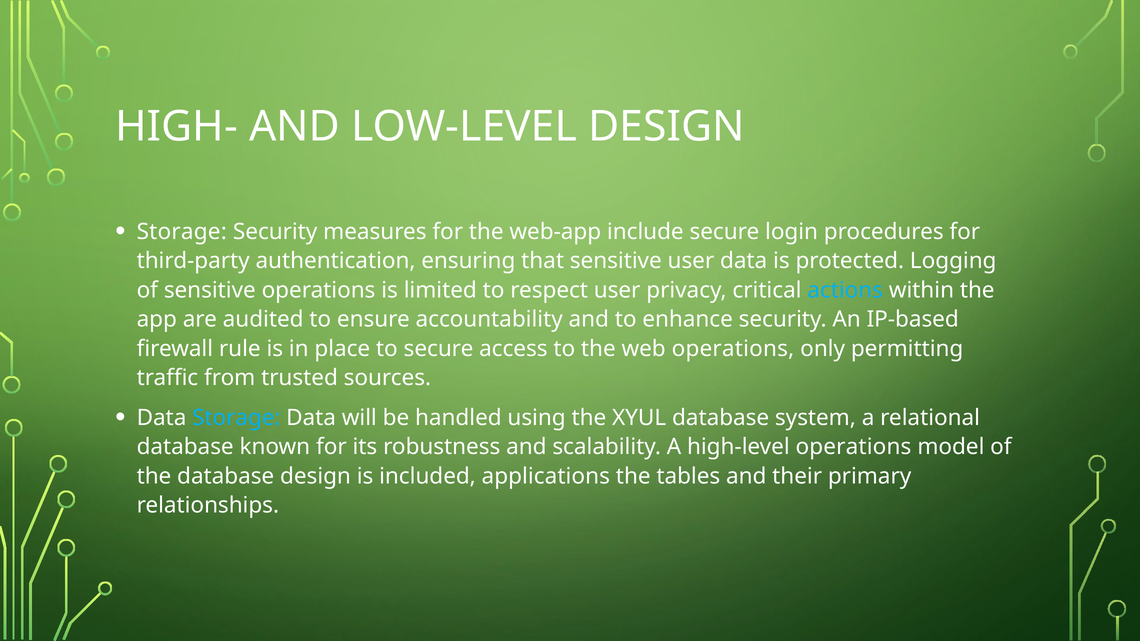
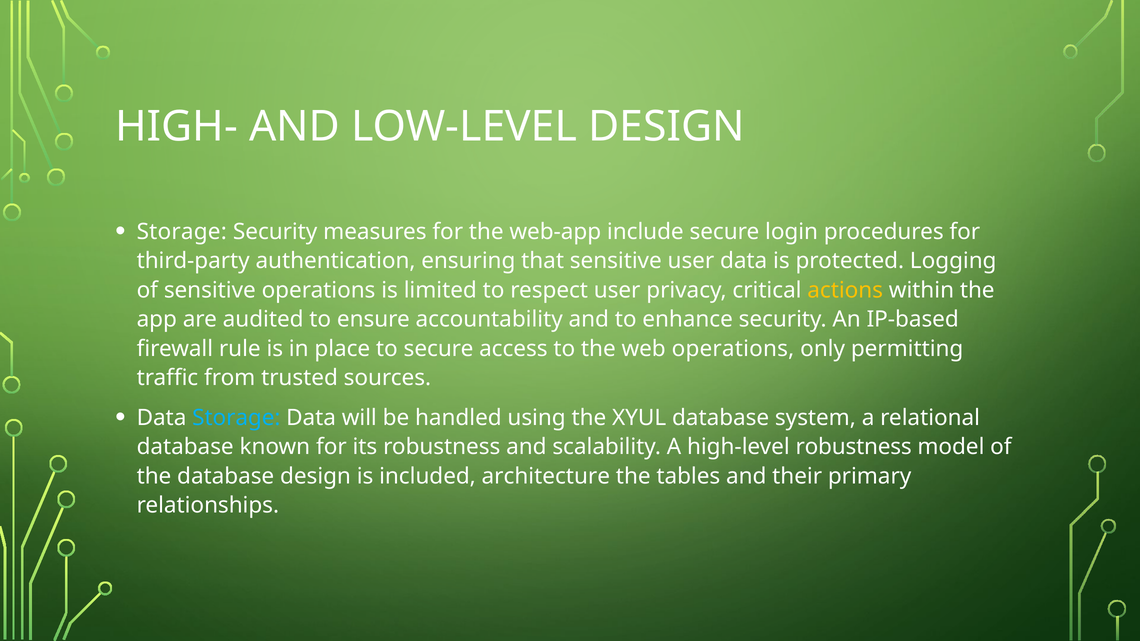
actions colour: light blue -> yellow (845, 290)
high-level operations: operations -> robustness (854, 447)
applications: applications -> architecture (546, 476)
